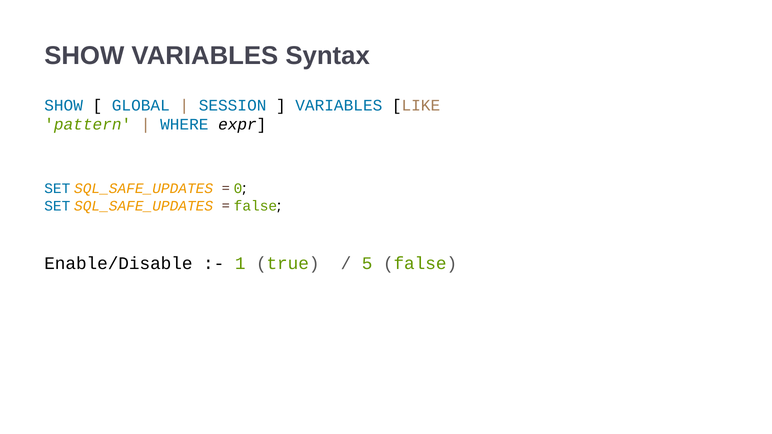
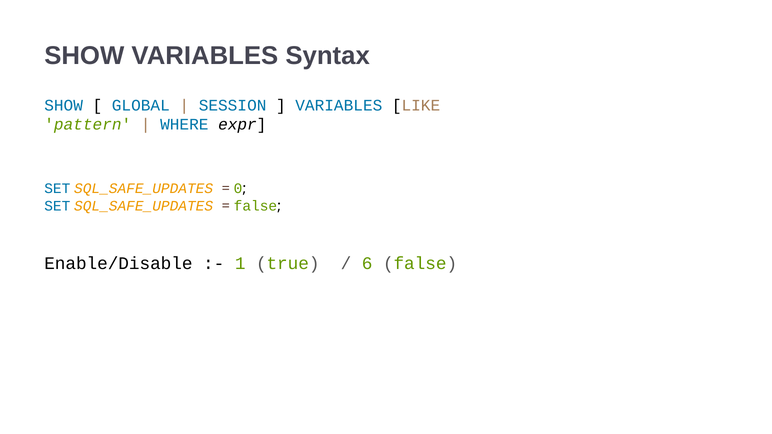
5: 5 -> 6 (367, 263)
